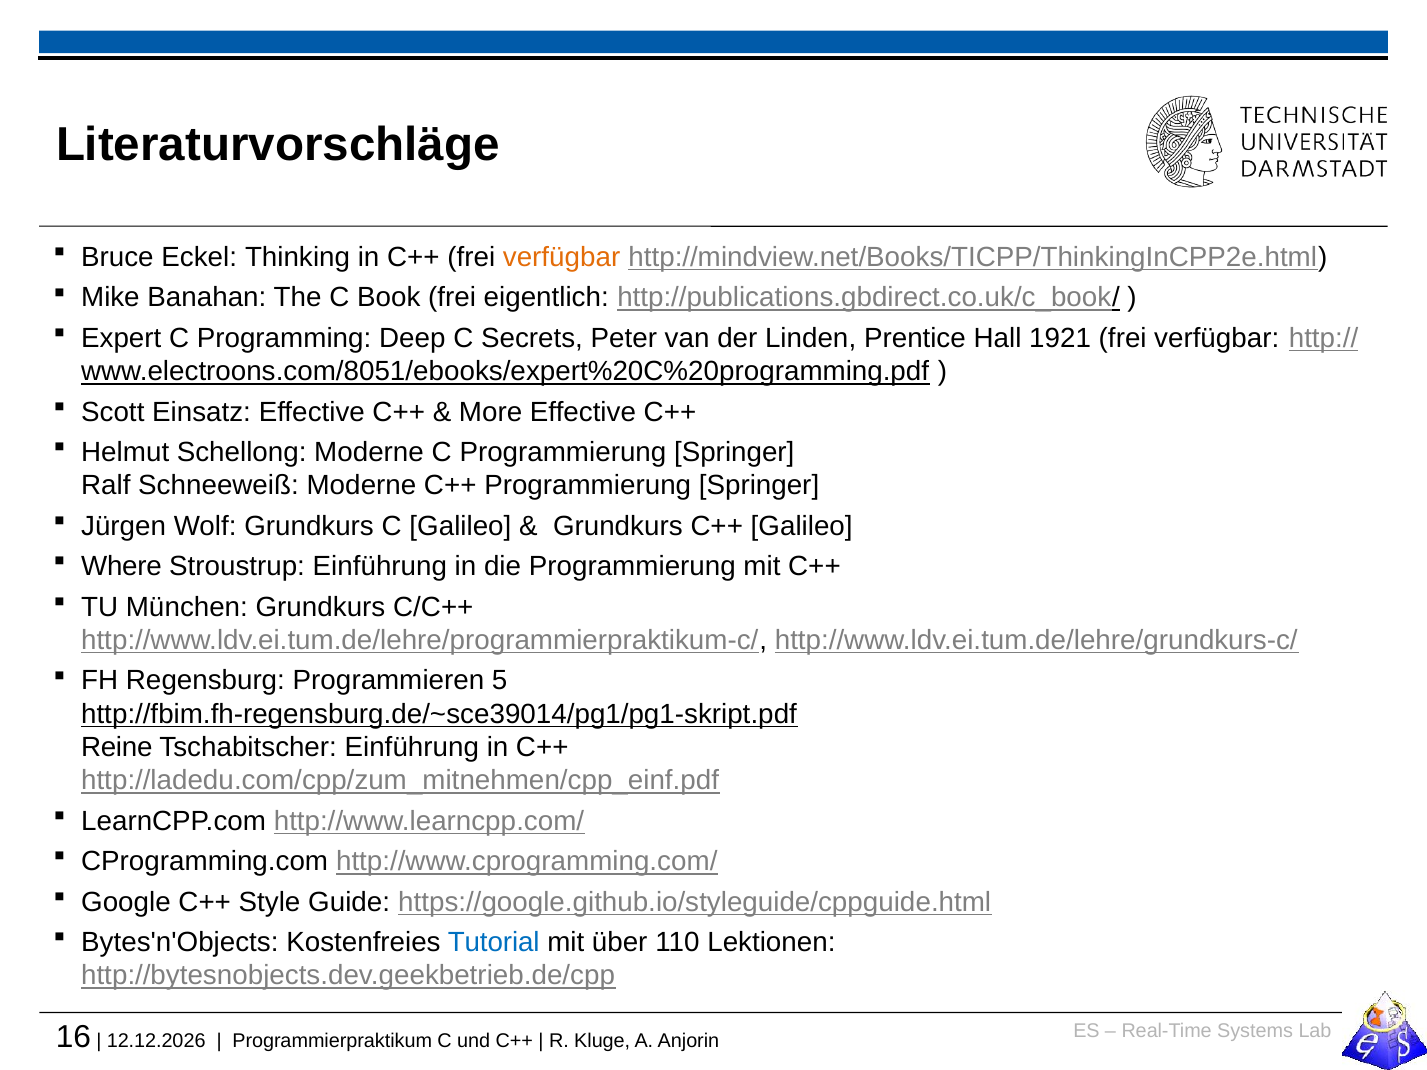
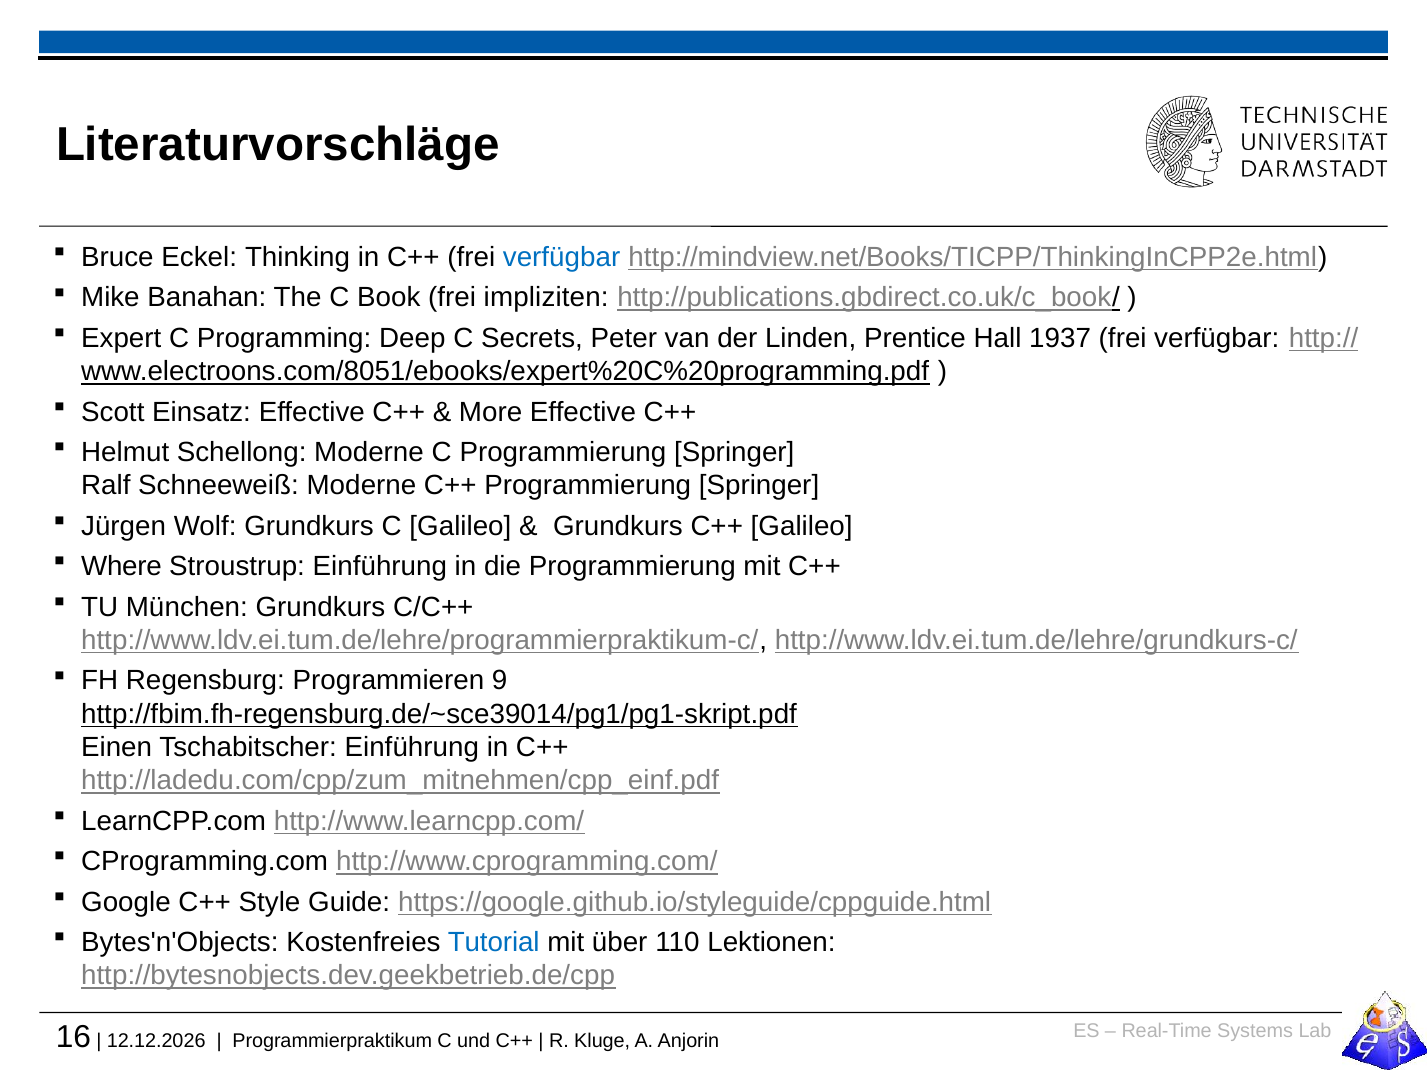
verfügbar colour: orange -> blue (562, 257)
eigentlich: eigentlich -> impliziten (546, 298)
1921: 1921 -> 1937 (1060, 338)
5: 5 -> 9 (500, 681)
Reine: Reine -> Einen (117, 748)
